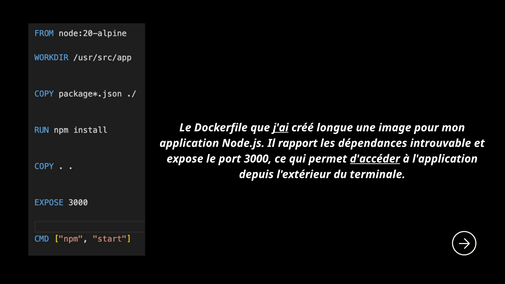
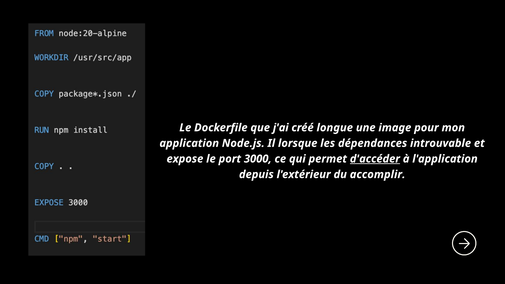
j'ai underline: present -> none (281, 128)
rapport: rapport -> lorsque (298, 143)
terminale: terminale -> accomplir (378, 174)
